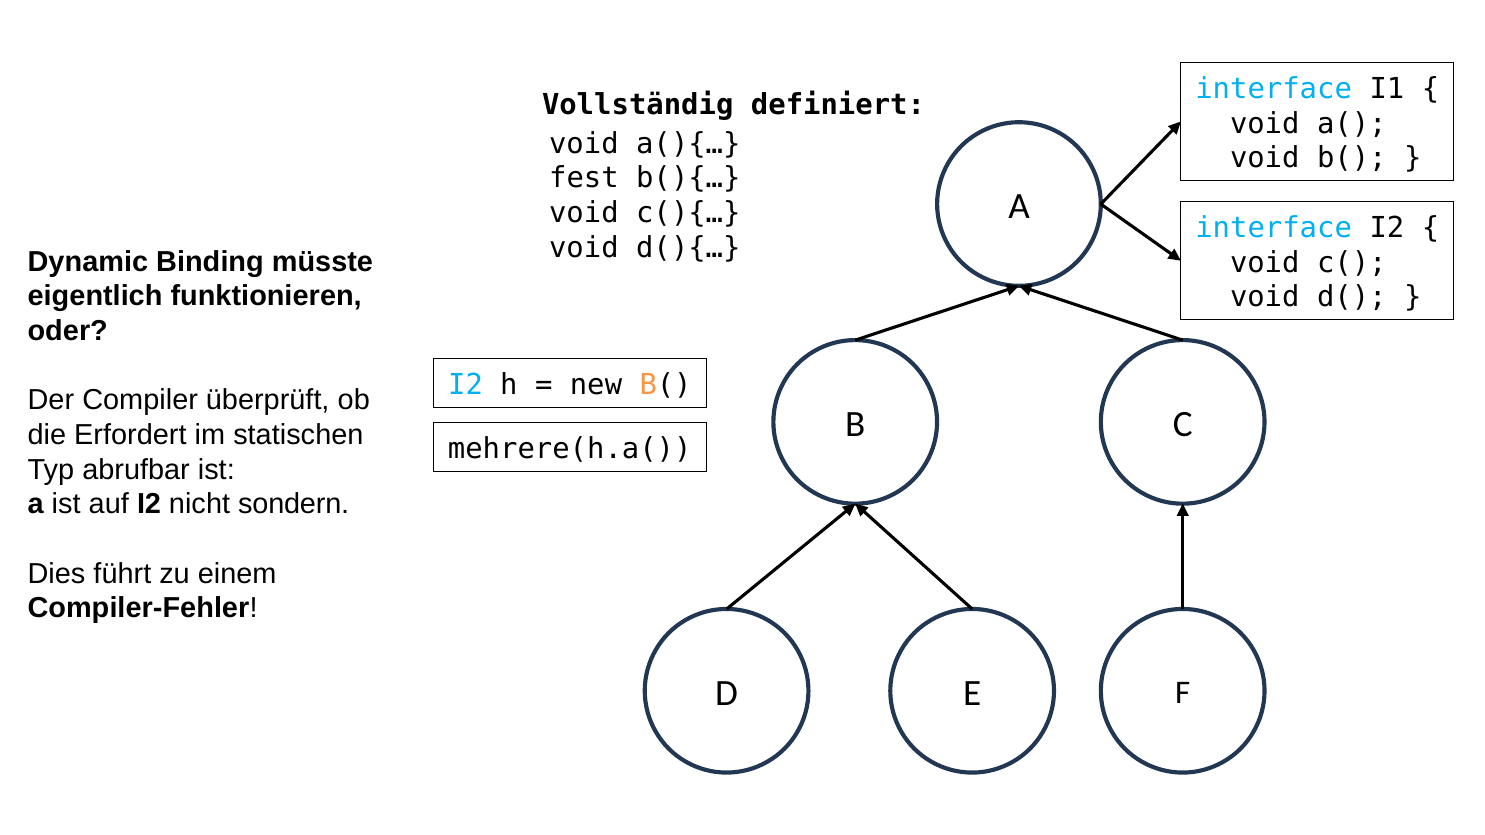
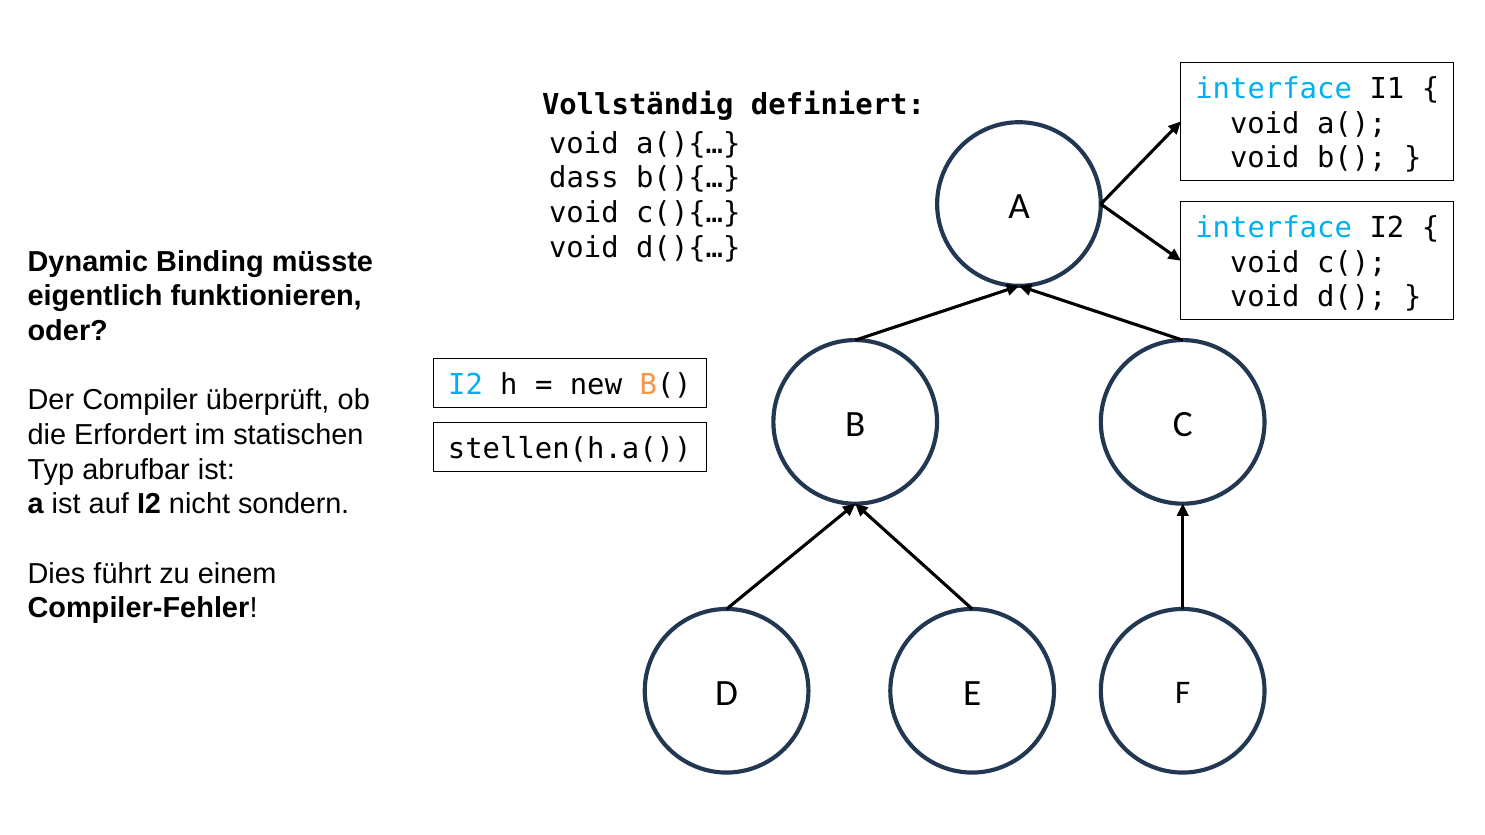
fest: fest -> dass (584, 178)
mehrere(h.a(: mehrere(h.a( -> stellen(h.a( (570, 449)
